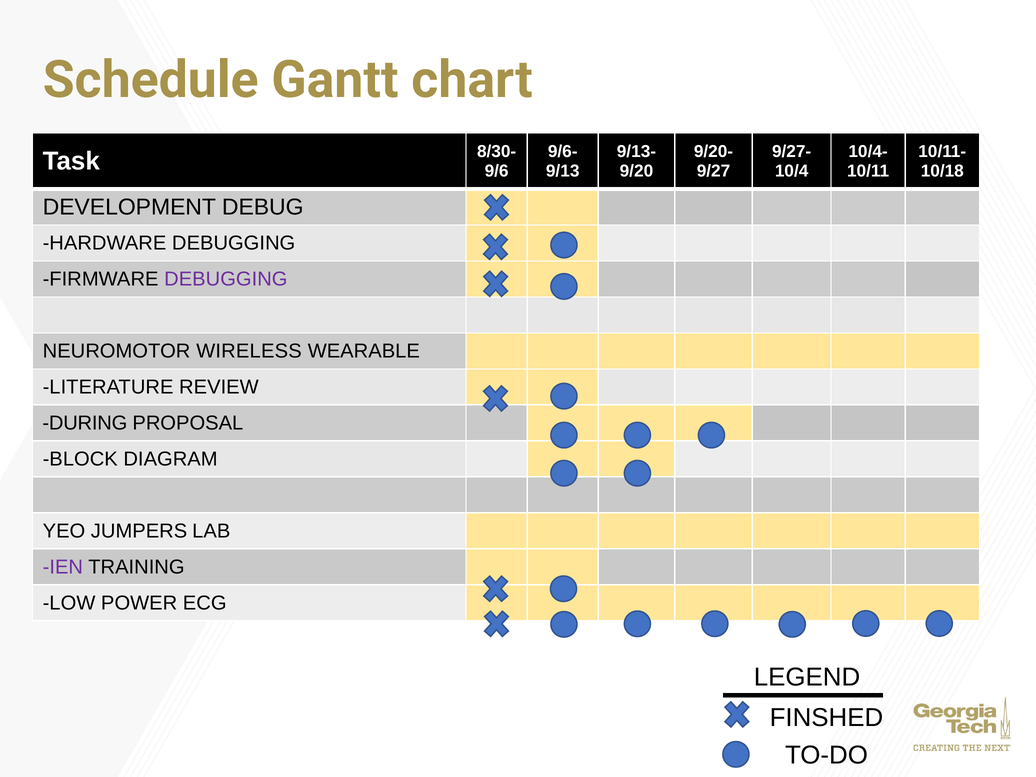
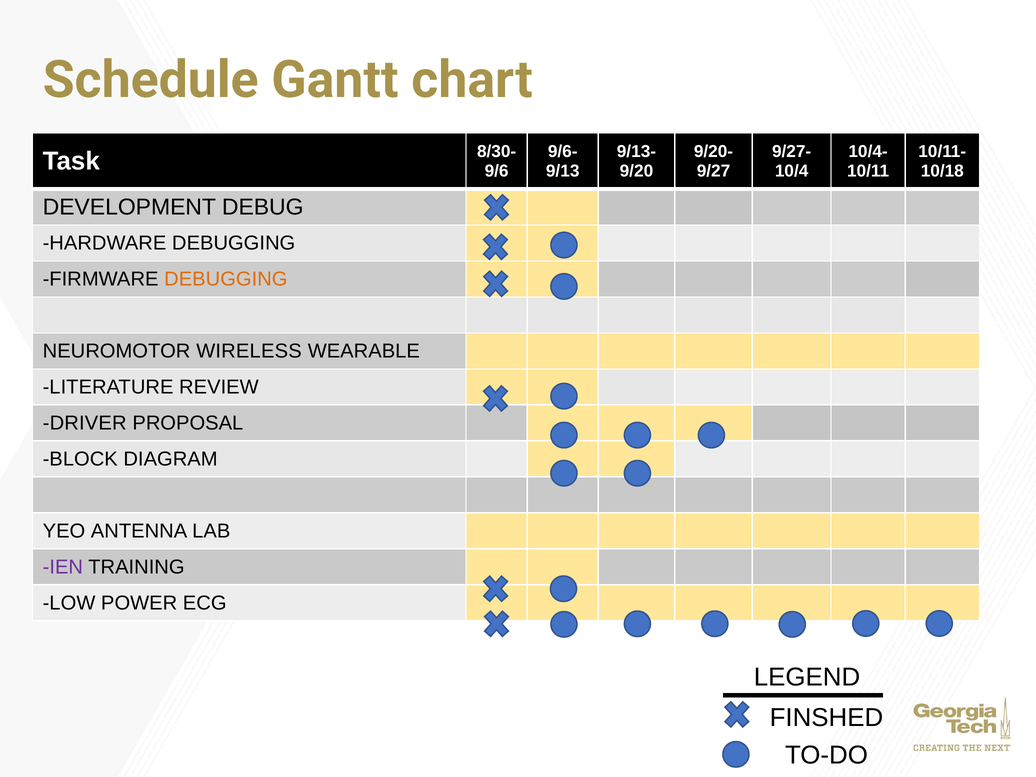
DEBUGGING colour: purple -> orange (226, 279)
DURING: DURING -> DRIVER (85, 423)
JUMPERS: JUMPERS -> ANTENNA (139, 531)
